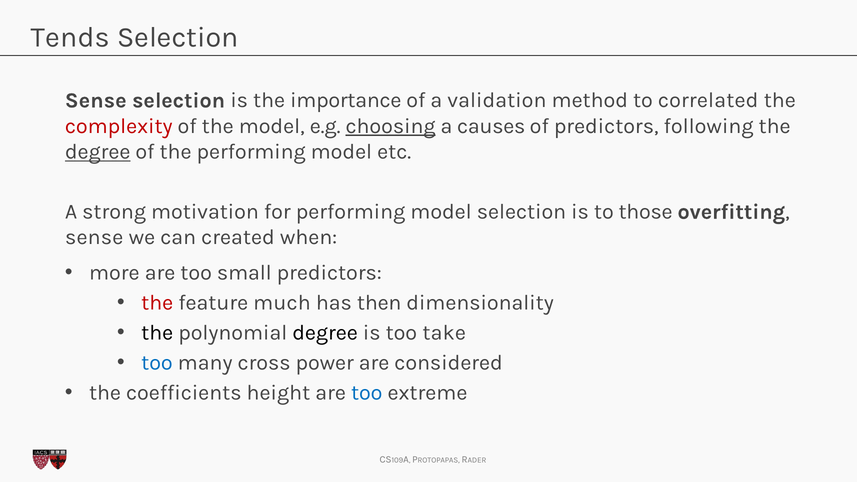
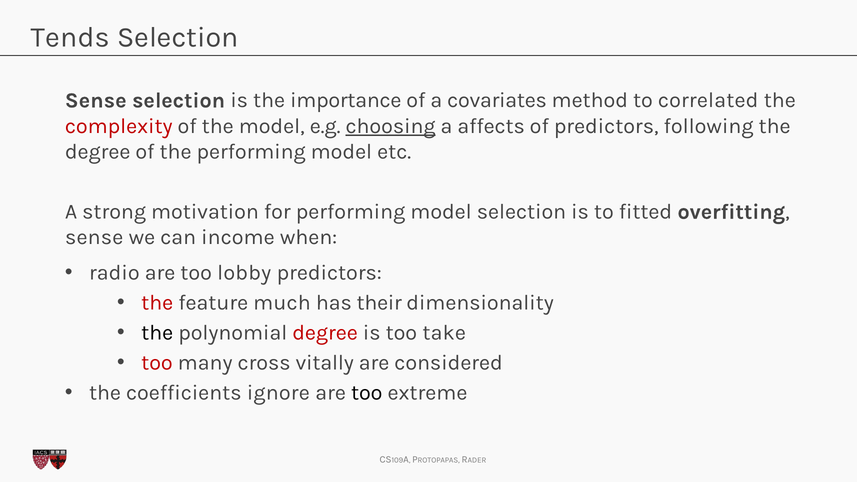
validation: validation -> covariates (497, 100)
causes: causes -> affects (491, 126)
degree underline: present -> none (98, 152)
those: those -> fitted (645, 212)
created: created -> income (238, 237)
more: more -> radio (114, 273)
small: small -> lobby (244, 273)
then: then -> their (379, 303)
degree colour: black -> red (325, 333)
too colour: blue -> red (157, 363)
power: power -> vitally (325, 363)
height: height -> ignore (278, 393)
too colour: blue -> black (367, 393)
